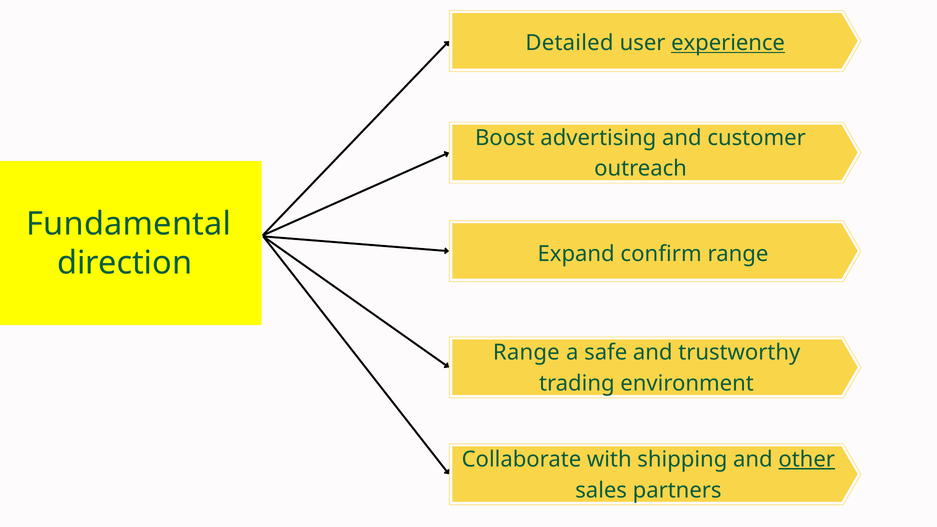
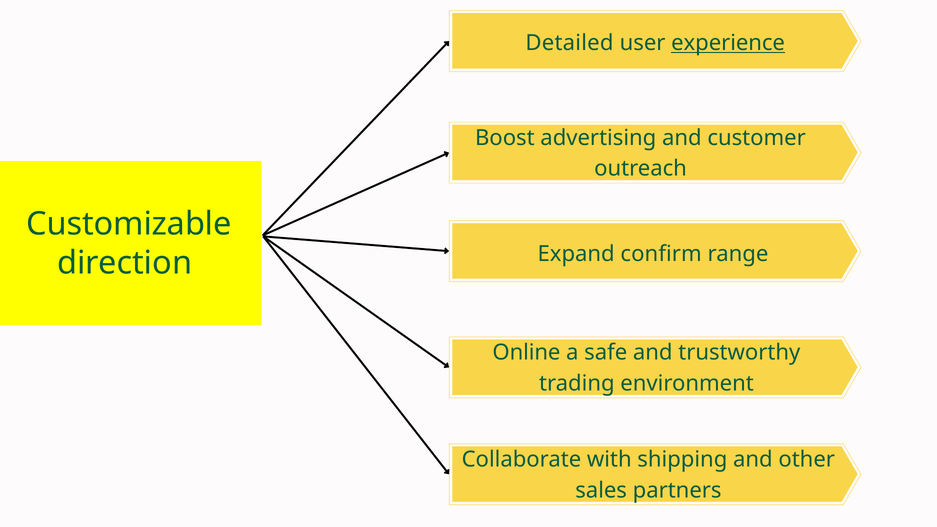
Fundamental: Fundamental -> Customizable (129, 224)
Range: Range -> Online (526, 353)
other underline: present -> none (807, 459)
